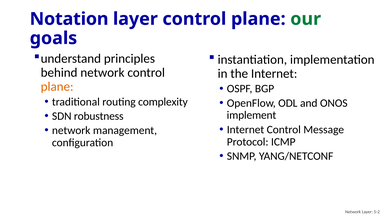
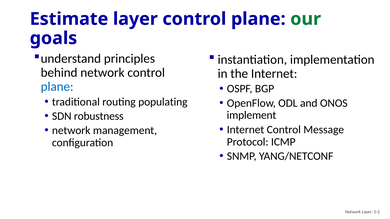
Notation: Notation -> Estimate (69, 19)
plane colour: orange -> blue (57, 87)
complexity: complexity -> populating (163, 102)
